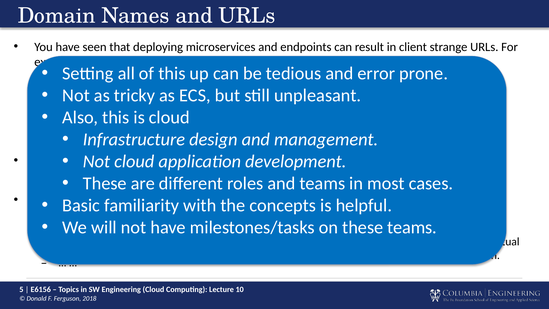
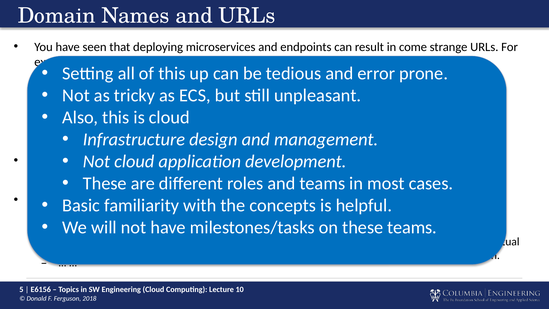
in client: client -> come (413, 47)
